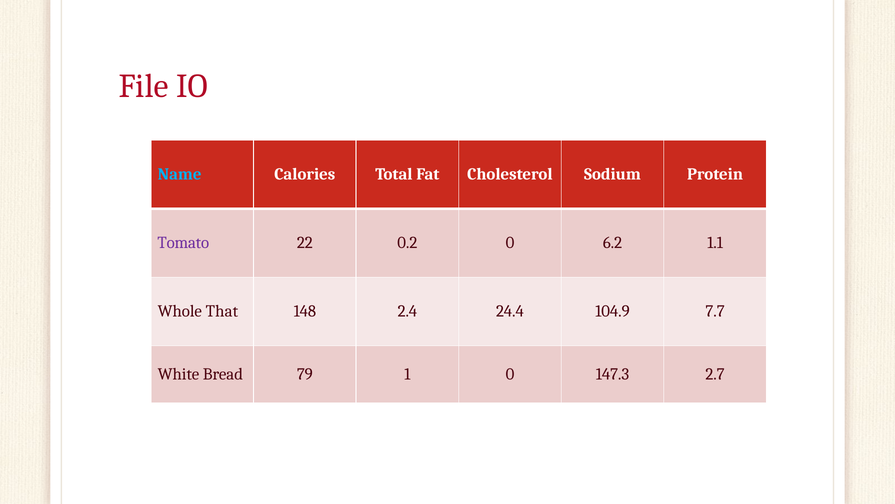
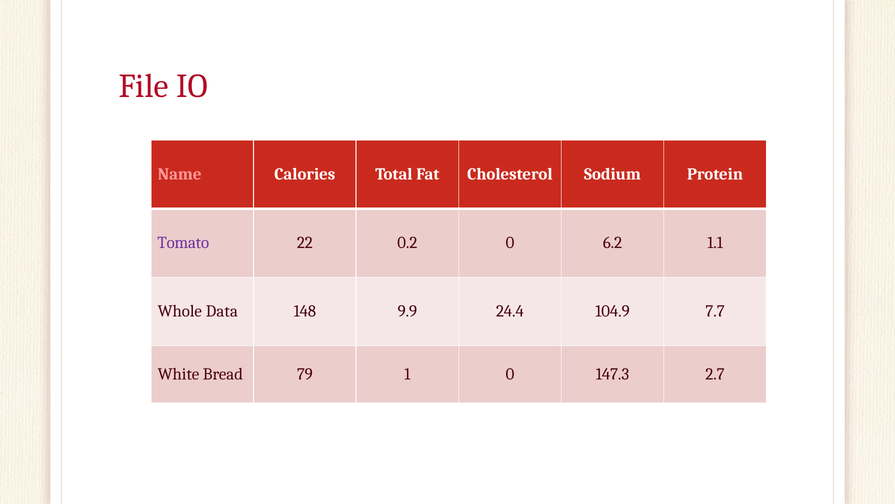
Name colour: light blue -> pink (180, 174)
That: That -> Data (222, 311)
2.4: 2.4 -> 9.9 (407, 311)
